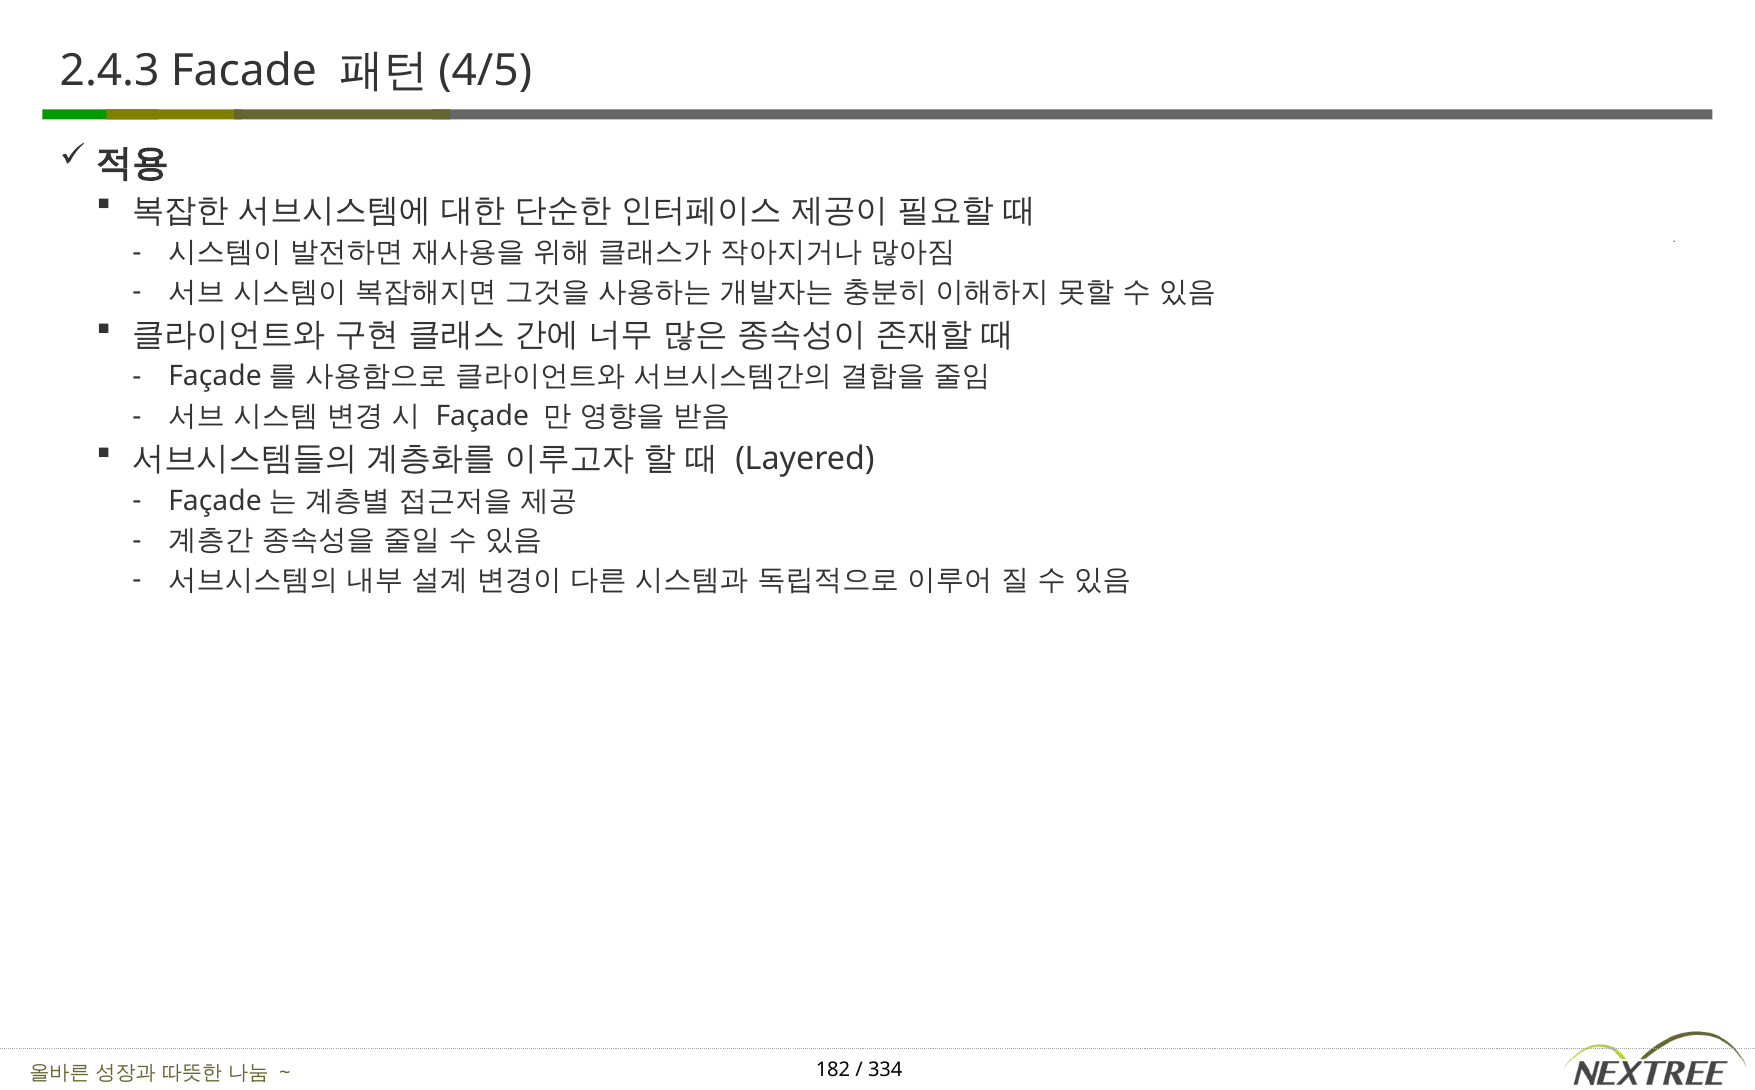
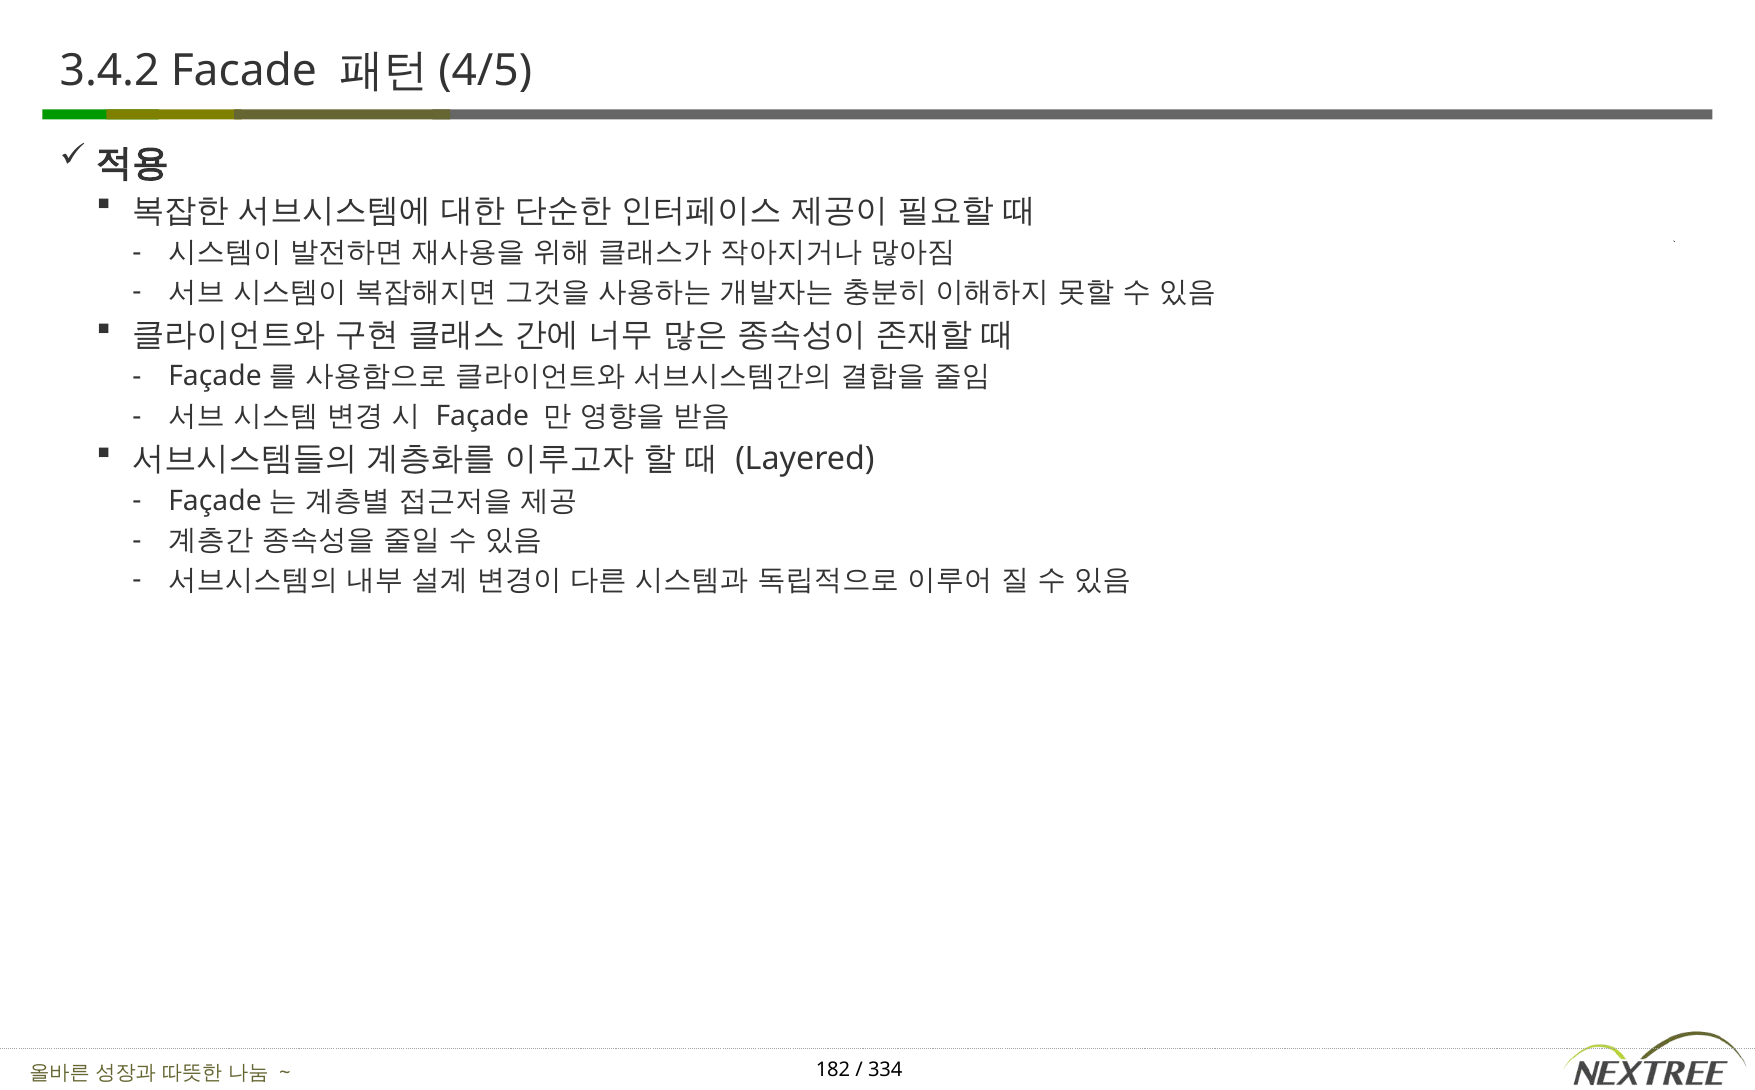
2.4.3: 2.4.3 -> 3.4.2 (110, 71)
